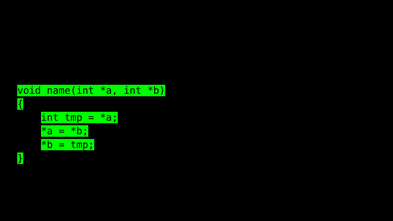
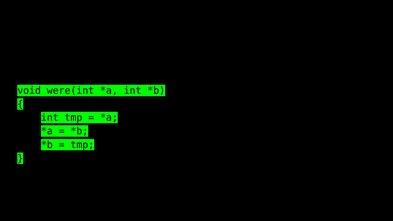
name(int: name(int -> were(int (71, 91)
